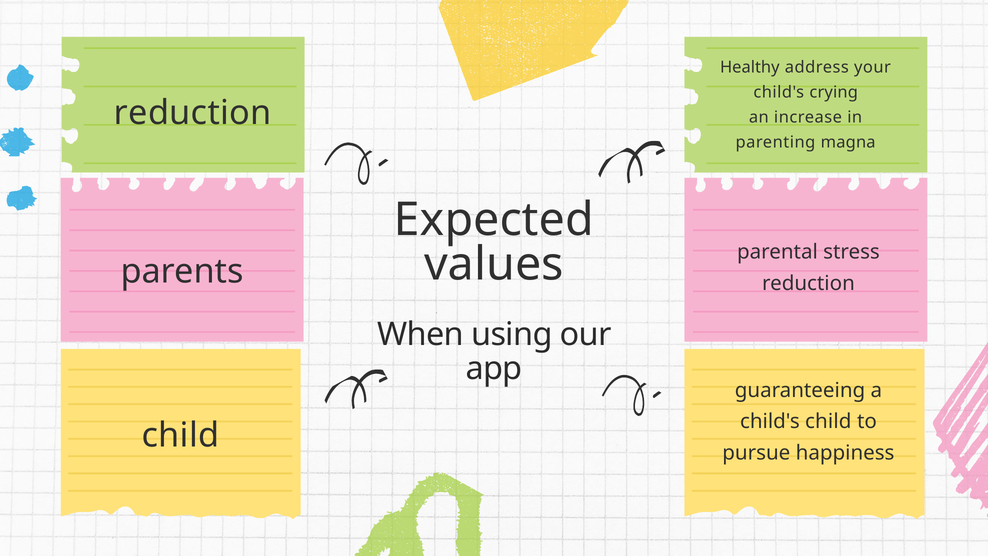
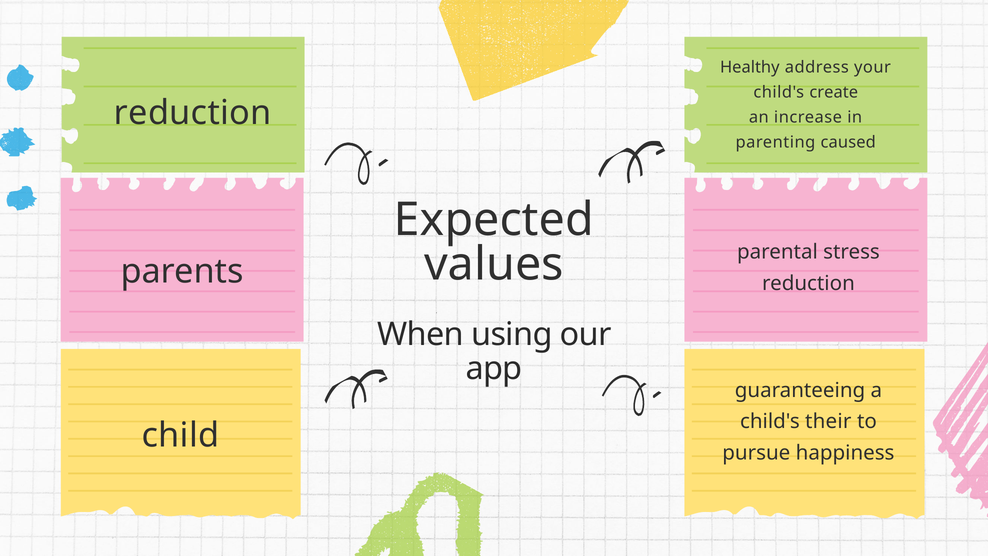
crying: crying -> create (834, 92)
magna: magna -> caused (848, 142)
child's child: child -> their (828, 421)
